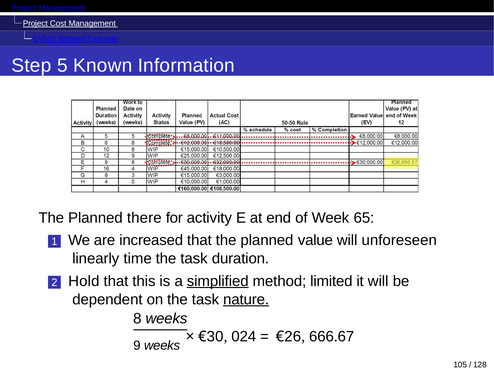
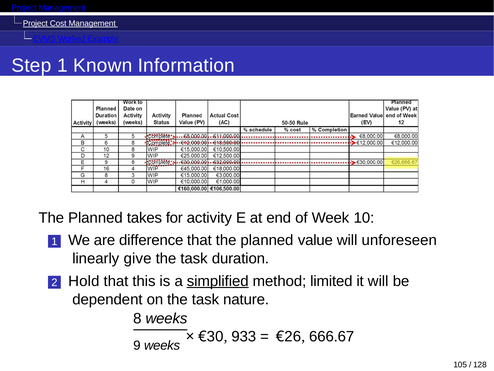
Step 5: 5 -> 1 (62, 66)
there: there -> takes (144, 218)
65: 65 -> 10 (364, 218)
increased: increased -> difference (151, 240)
time: time -> give (138, 259)
nature underline: present -> none (246, 299)
024: 024 -> 933 (244, 336)
